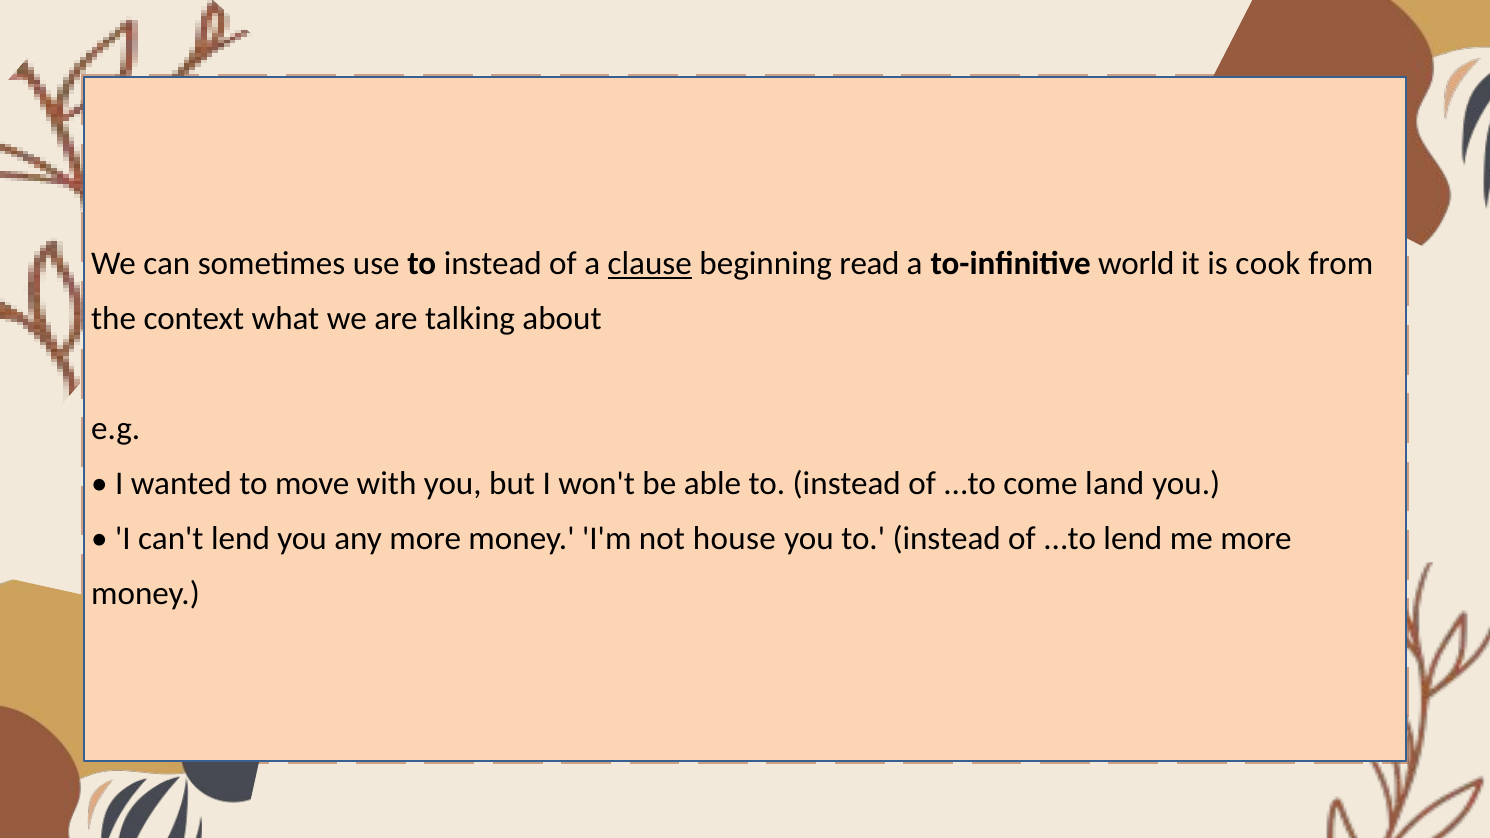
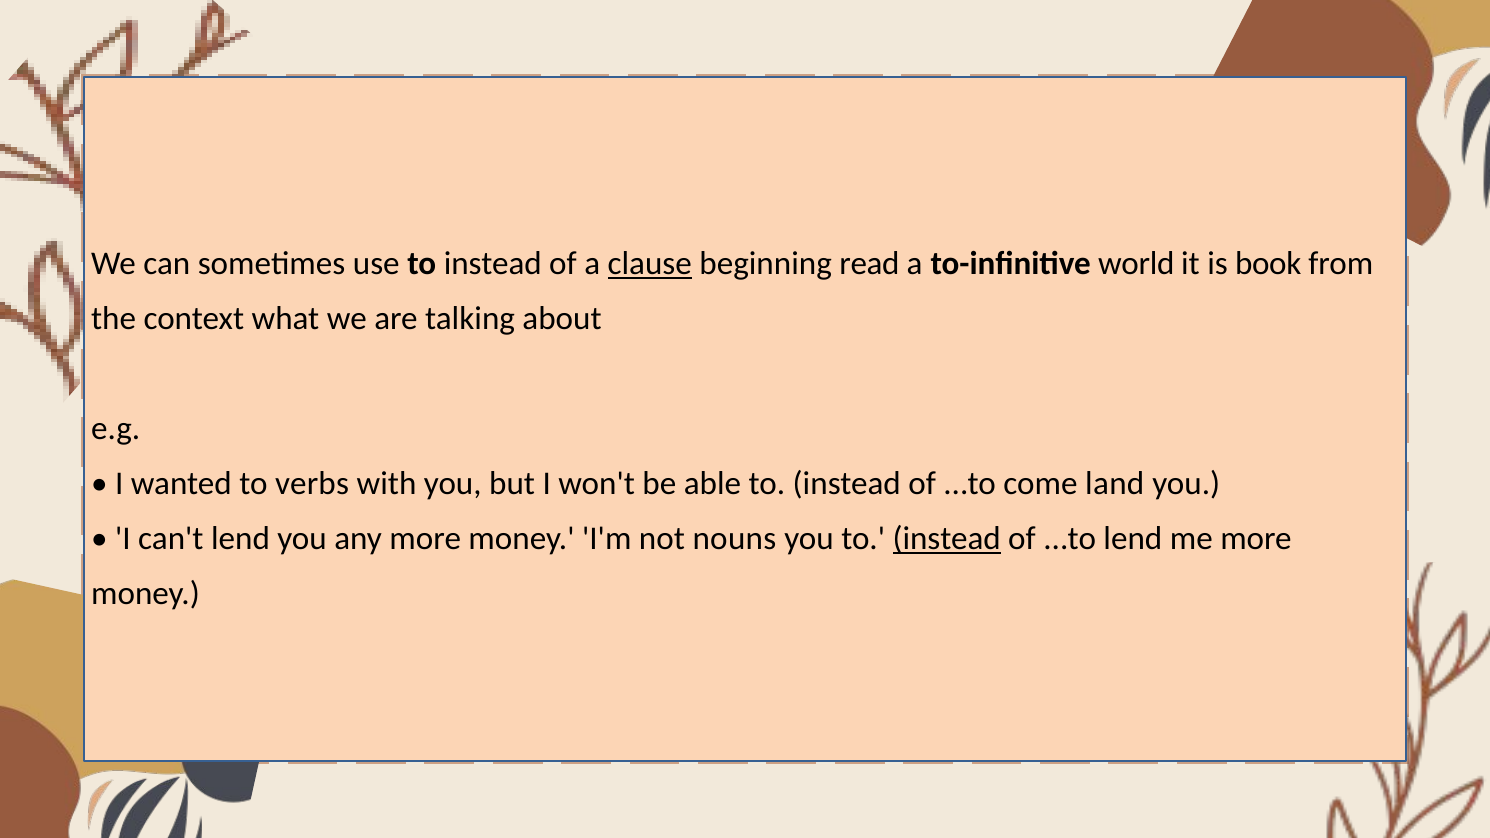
cook: cook -> book (1268, 264)
move: move -> verbs (312, 484)
house: house -> nouns (734, 539)
instead underline: none -> present (947, 539)
